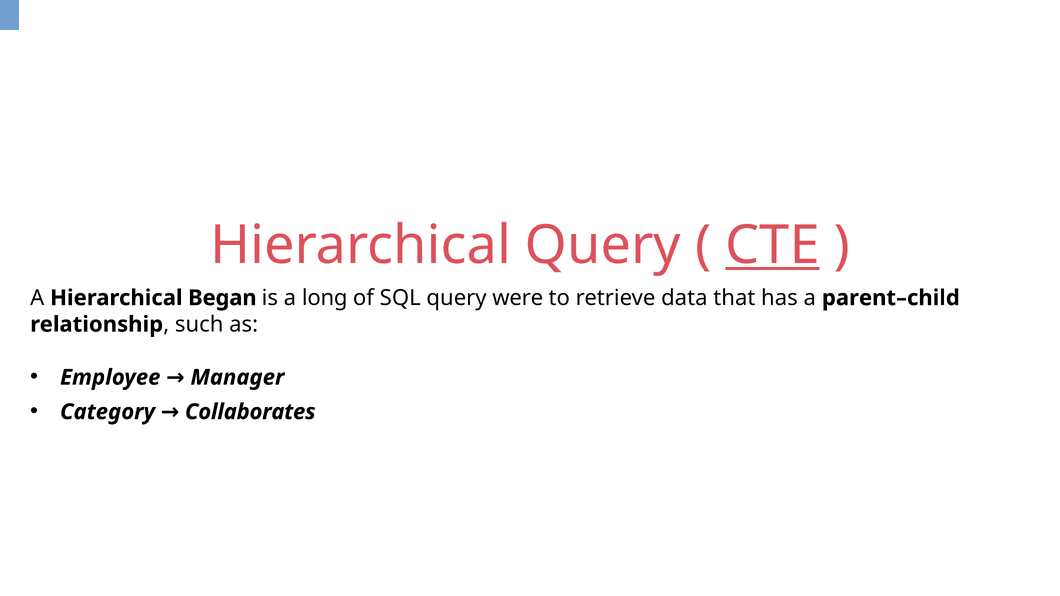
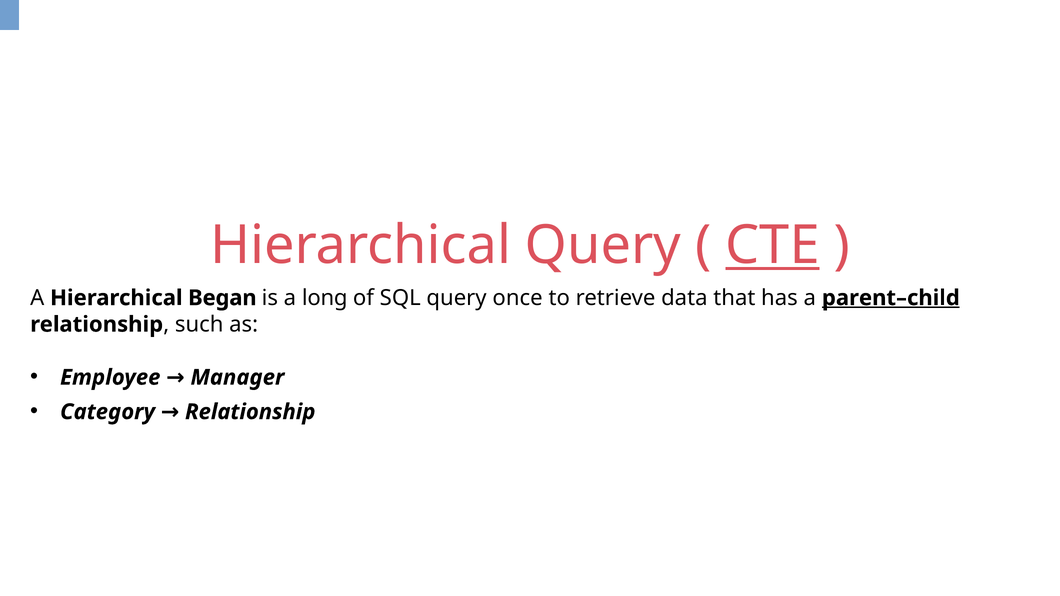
were: were -> once (518, 298)
parent–child underline: none -> present (891, 298)
Category Collaborates: Collaborates -> Relationship (250, 412)
